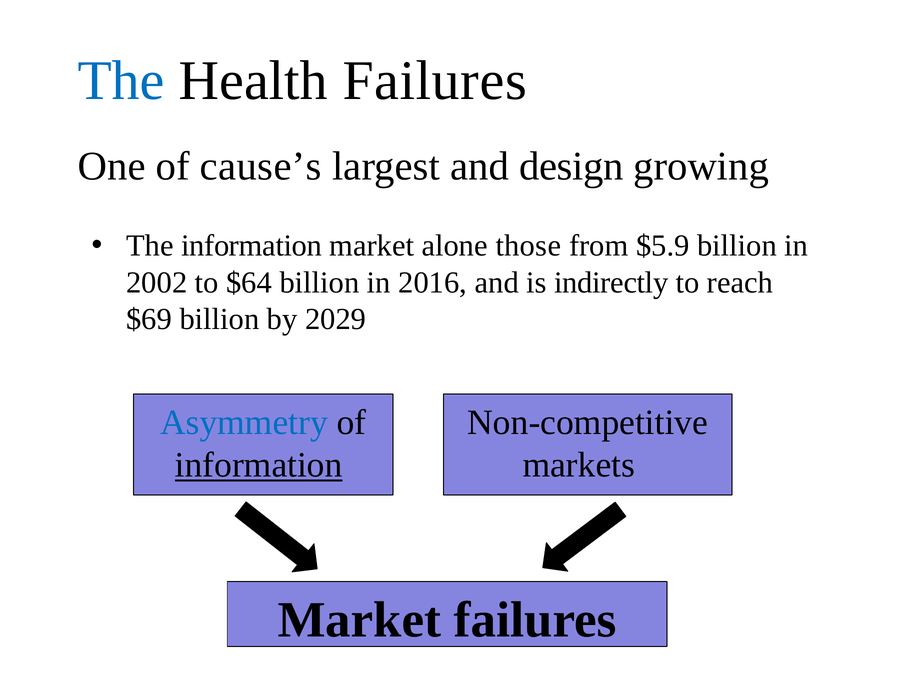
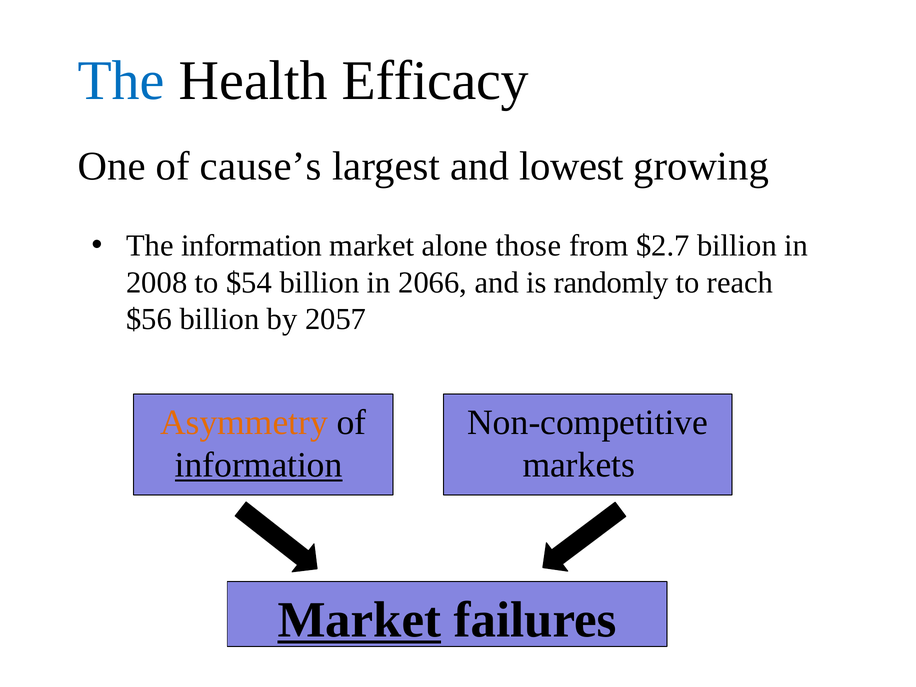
Health Failures: Failures -> Efficacy (435, 81)
design: design -> lowest (571, 166)
$5.9: $5.9 -> $2.7 (663, 246)
2002: 2002 -> 2008 (157, 282)
$64: $64 -> $54 (249, 282)
2016: 2016 -> 2066 (433, 282)
indirectly: indirectly -> randomly (611, 282)
$69: $69 -> $56 (149, 319)
2029: 2029 -> 2057 (336, 319)
Asymmetry colour: blue -> orange (244, 422)
Market underline: none -> present (359, 620)
